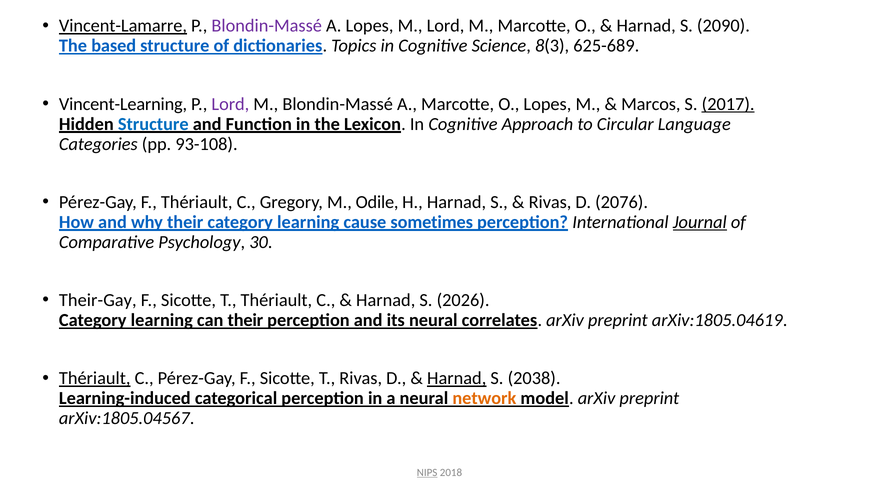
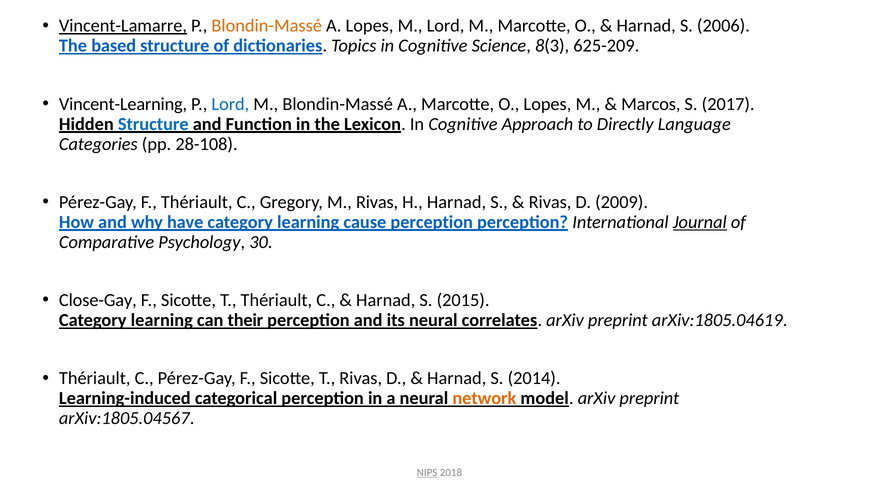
Blondin-Massé colour: purple -> orange (267, 26)
2090: 2090 -> 2006 (723, 26)
625-689: 625-689 -> 625-209 (606, 46)
Lord colour: purple -> blue (230, 104)
2017 underline: present -> none (728, 104)
Circular: Circular -> Directly (625, 124)
93-108: 93-108 -> 28-108 (207, 144)
M Odile: Odile -> Rivas (377, 202)
2076: 2076 -> 2009 (622, 202)
why their: their -> have (185, 222)
cause sometimes: sometimes -> perception (432, 222)
Their-Gay: Their-Gay -> Close-Gay (98, 300)
2026: 2026 -> 2015 (463, 300)
Thériault underline: present -> none (95, 378)
Harnad underline: present -> none (457, 378)
2038: 2038 -> 2014 (534, 378)
